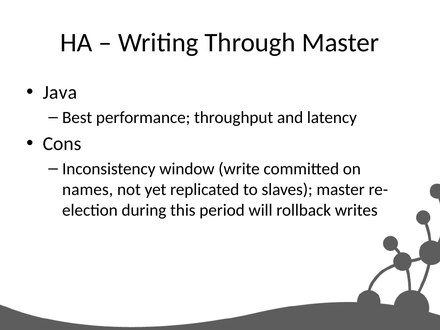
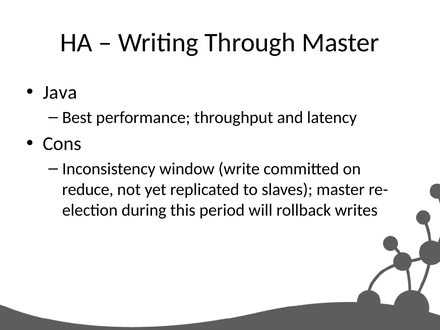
names: names -> reduce (88, 189)
